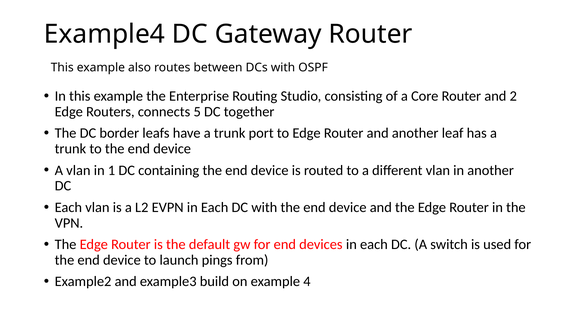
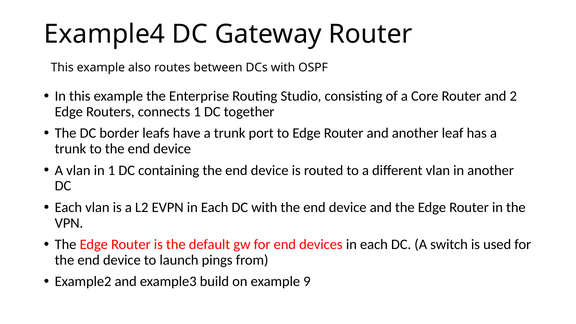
connects 5: 5 -> 1 (197, 112)
4: 4 -> 9 (307, 282)
